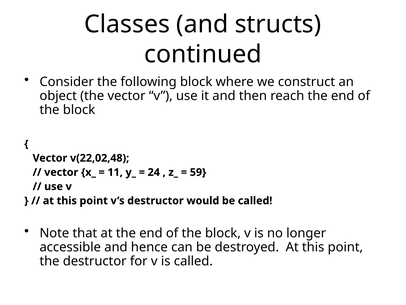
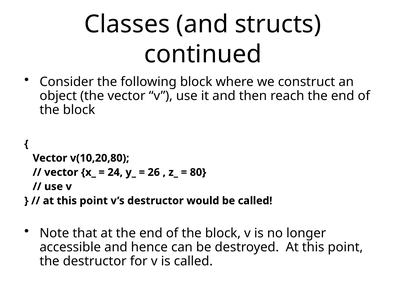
v(22,02,48: v(22,02,48 -> v(10,20,80 (100, 158)
11: 11 -> 24 (115, 172)
24: 24 -> 26 (154, 172)
59: 59 -> 80 (198, 172)
